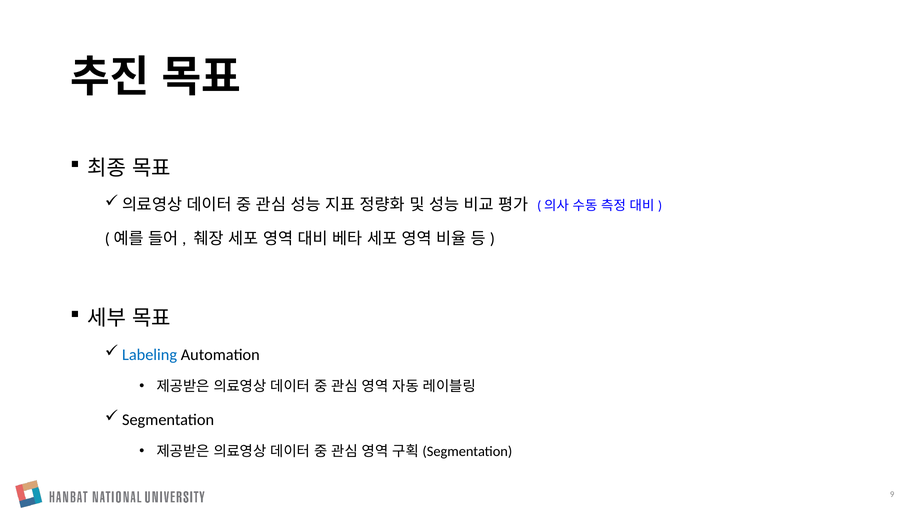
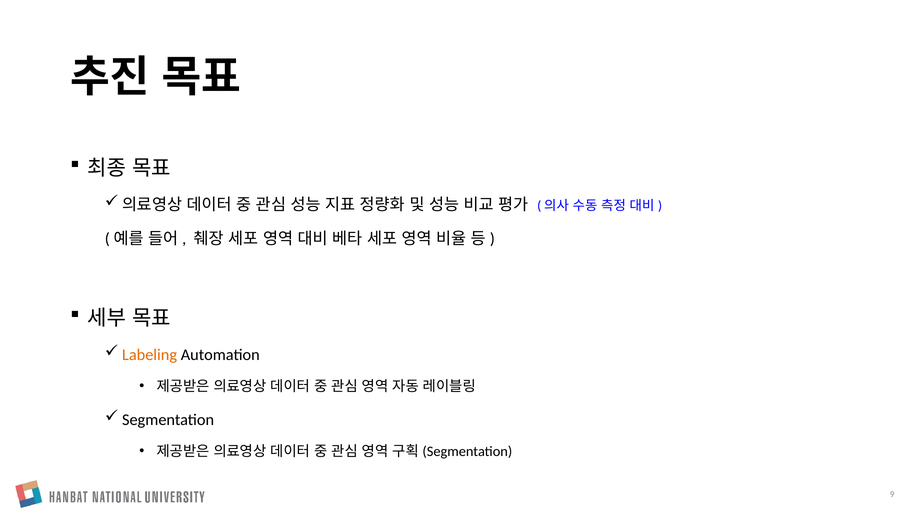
Labeling colour: blue -> orange (150, 355)
